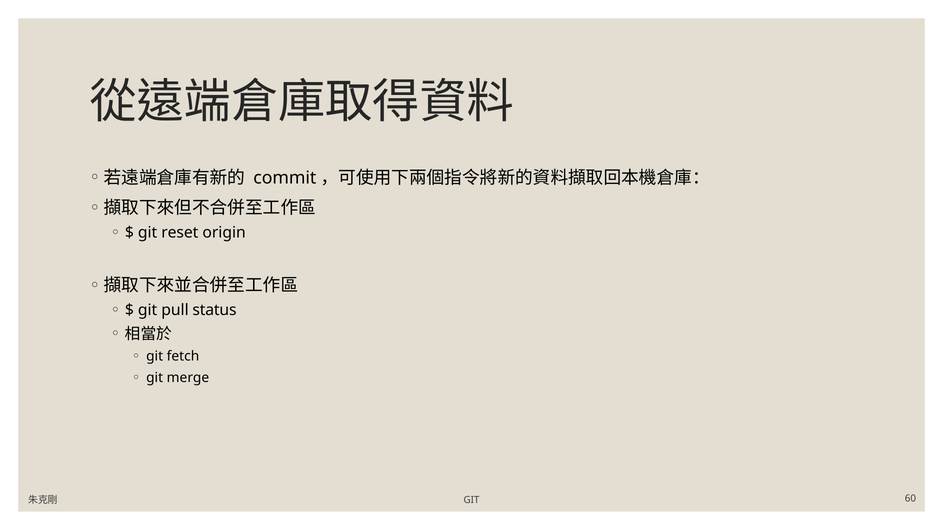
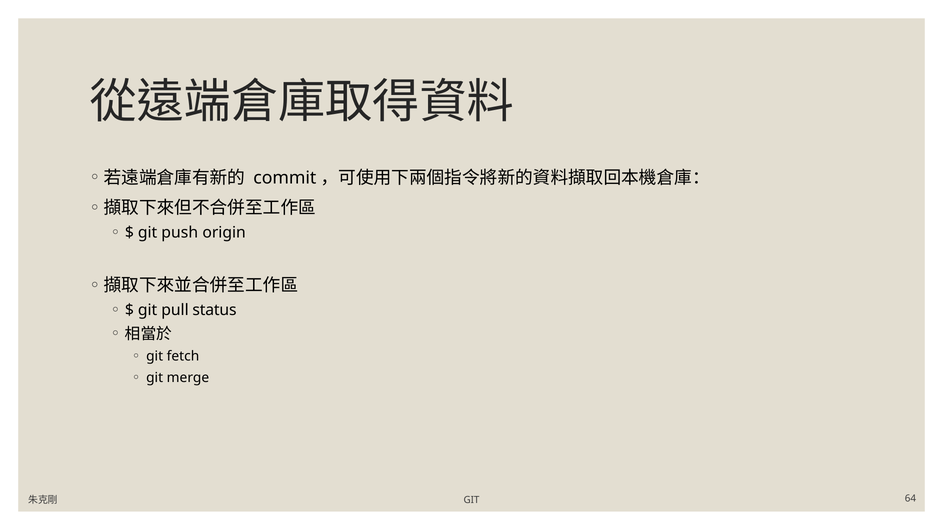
reset: reset -> push (180, 233)
60: 60 -> 64 (910, 499)
